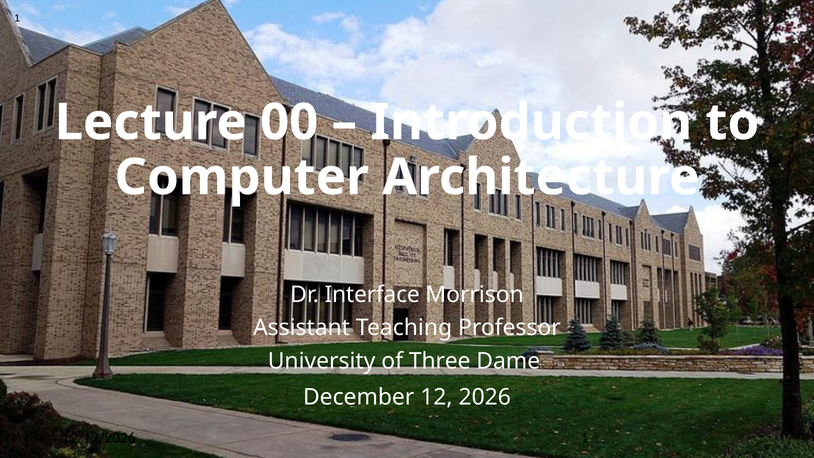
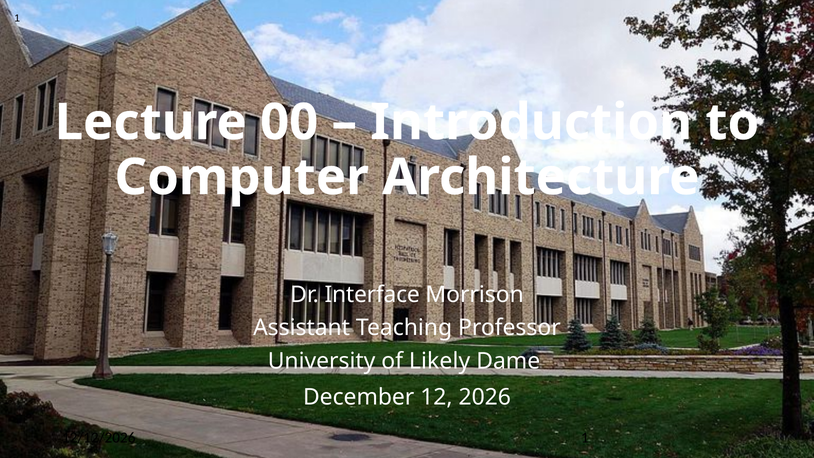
Three: Three -> Likely (440, 361)
